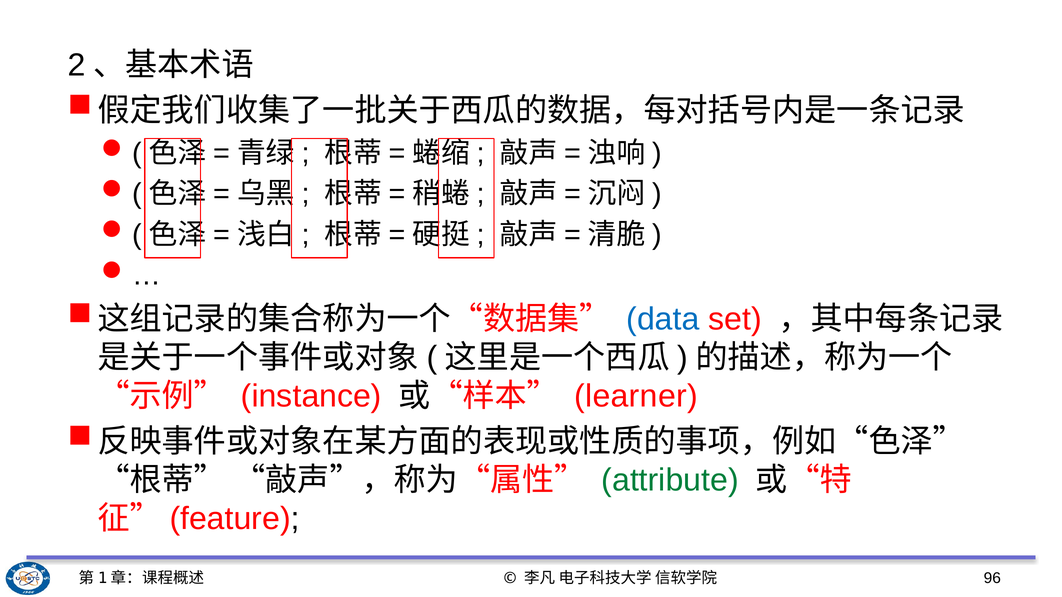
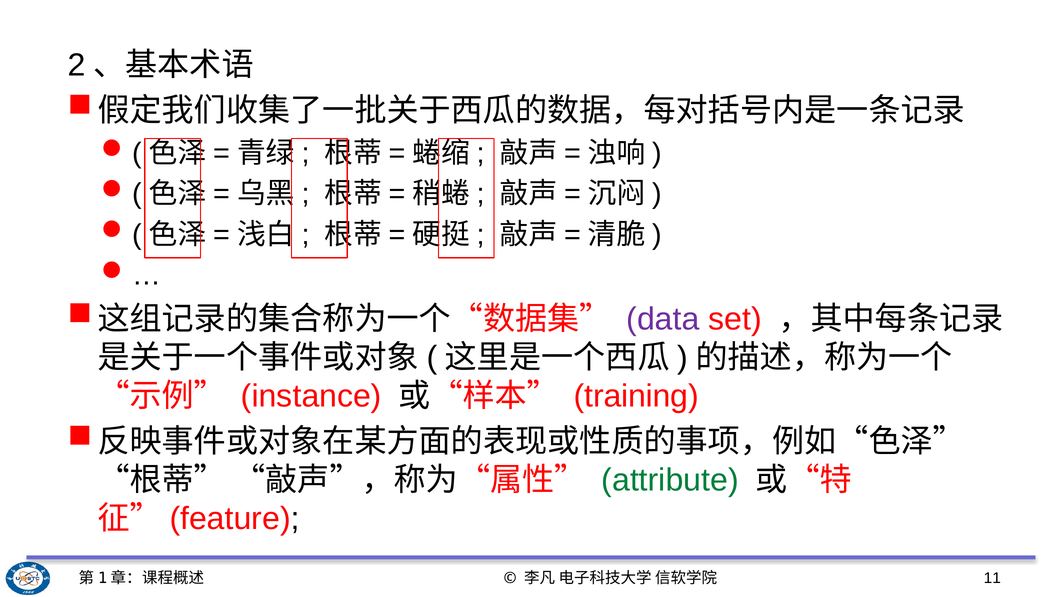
data colour: blue -> purple (663, 319)
learner: learner -> training (636, 396)
96: 96 -> 11 (992, 579)
